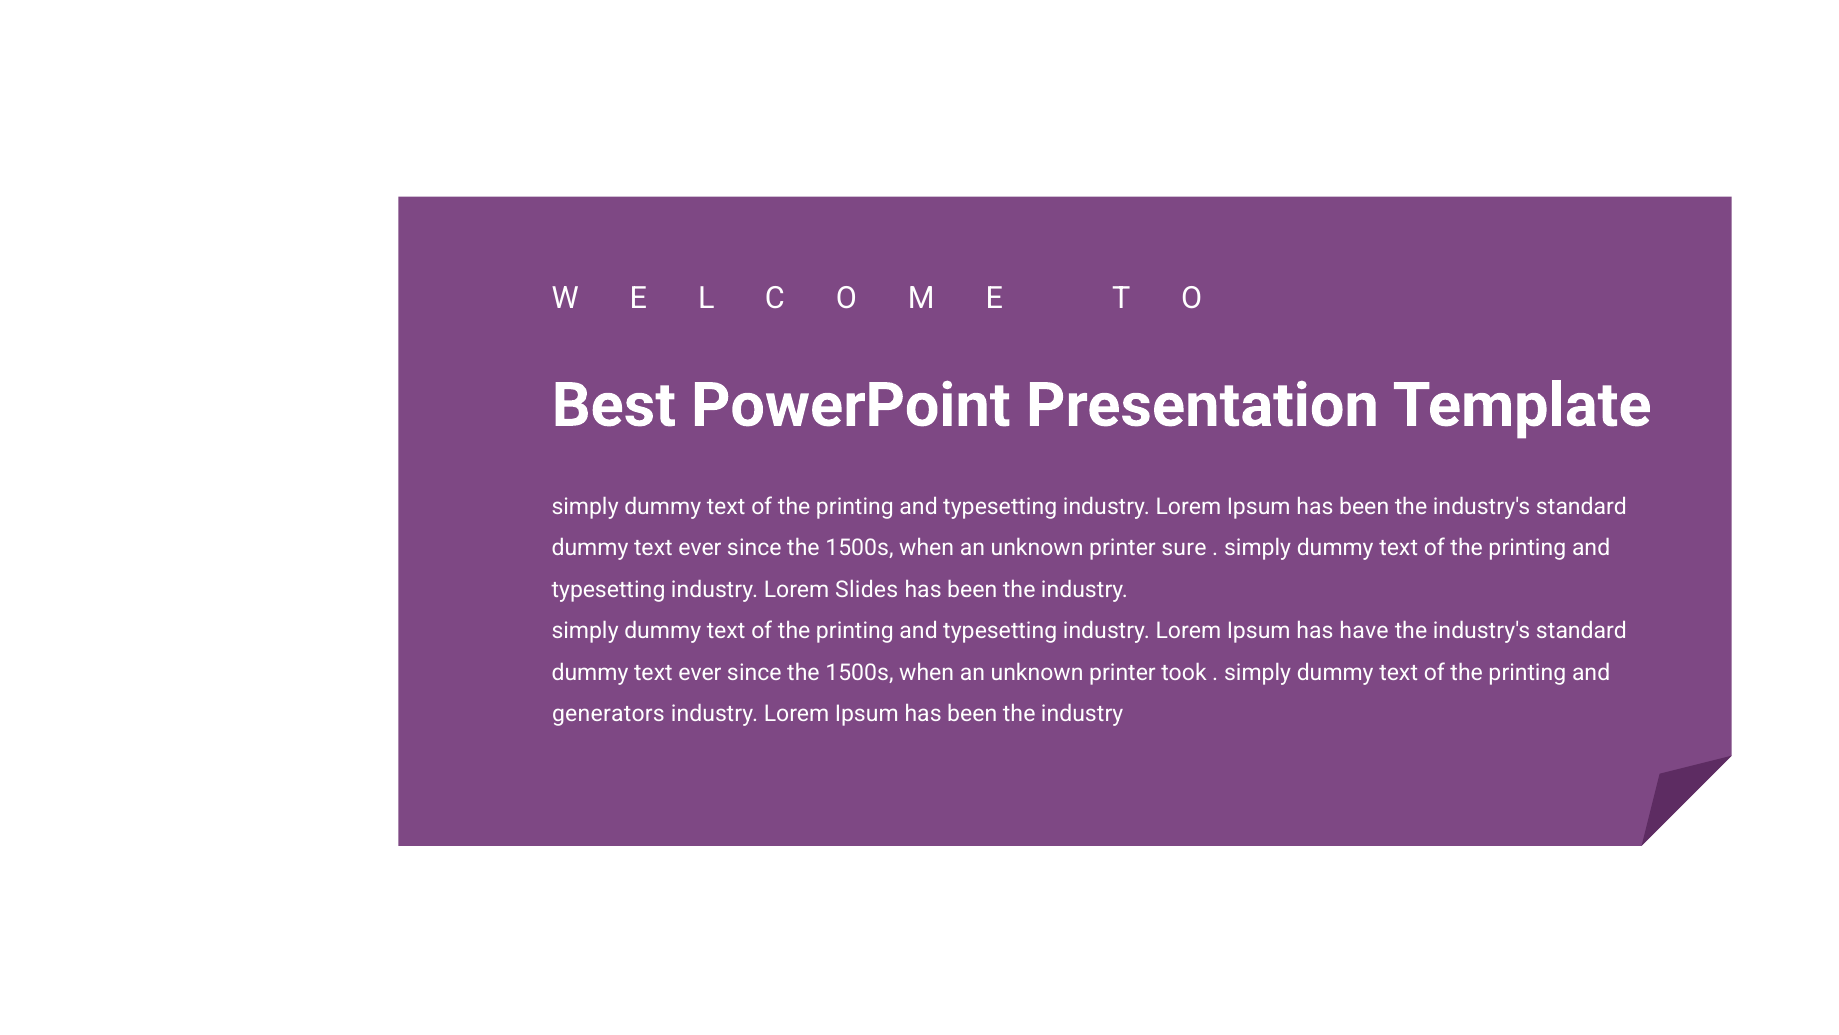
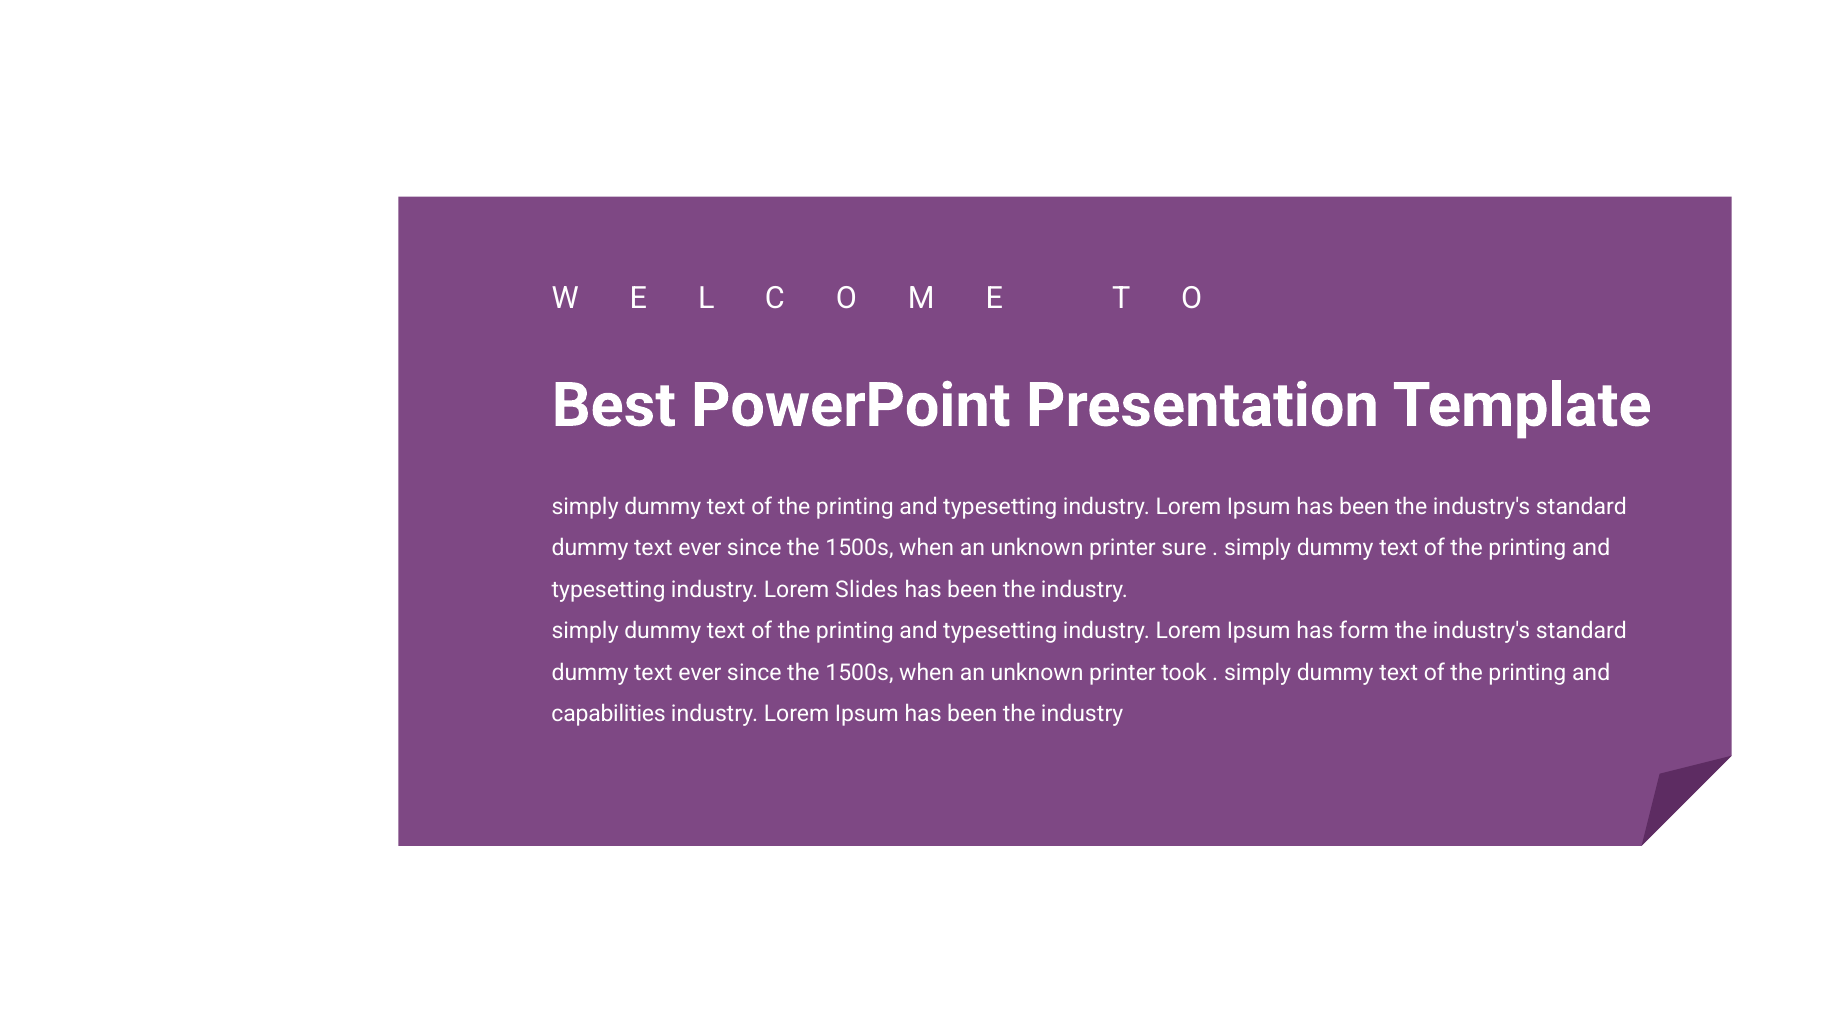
have: have -> form (1364, 631)
generators: generators -> capabilities (609, 714)
